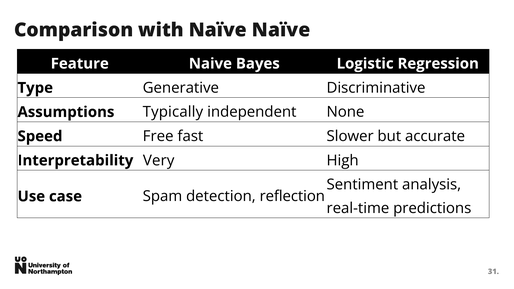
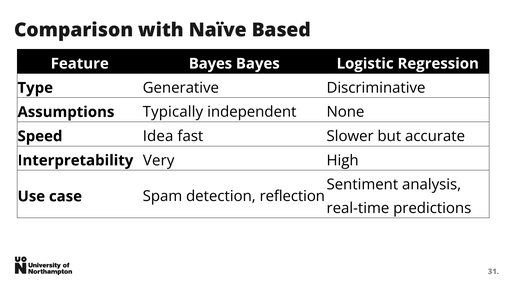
Naïve Naïve: Naïve -> Based (281, 30)
Feature Naive: Naive -> Bayes (210, 64)
Free: Free -> Idea (158, 136)
